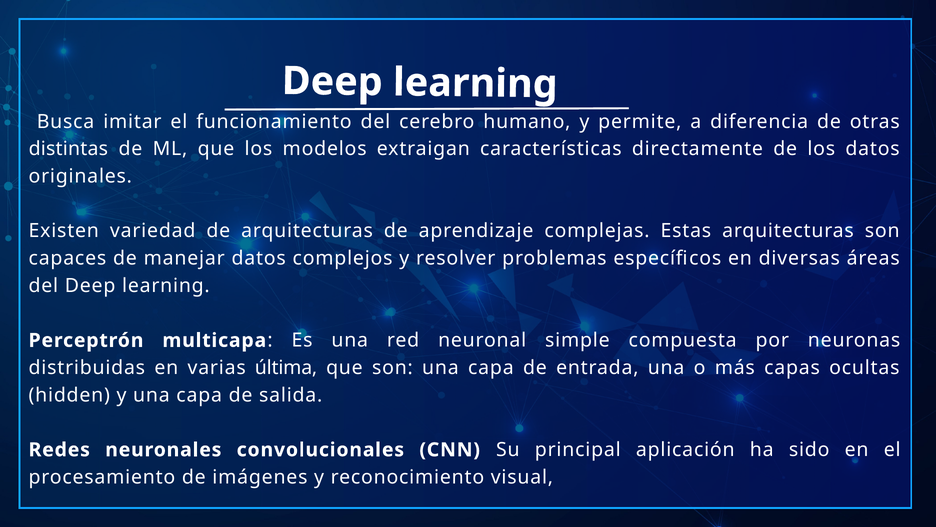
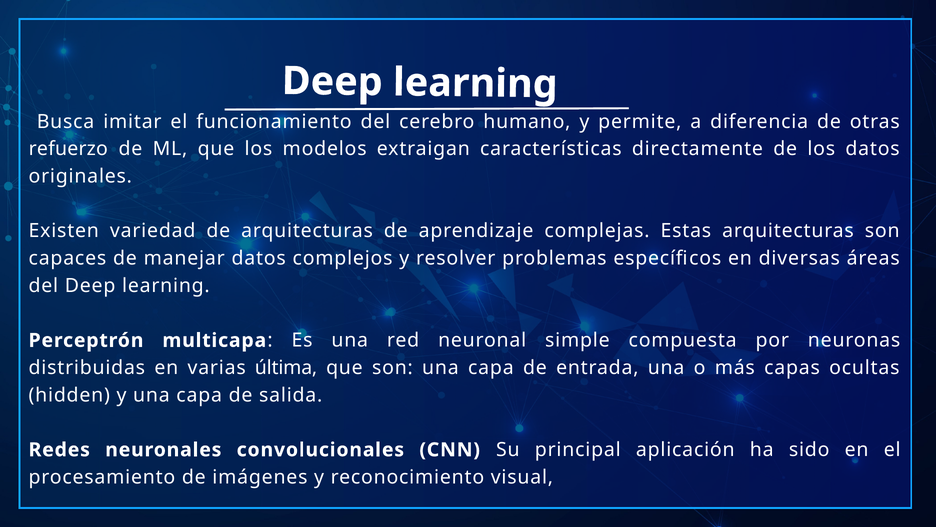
distintas: distintas -> refuerzo (68, 149)
